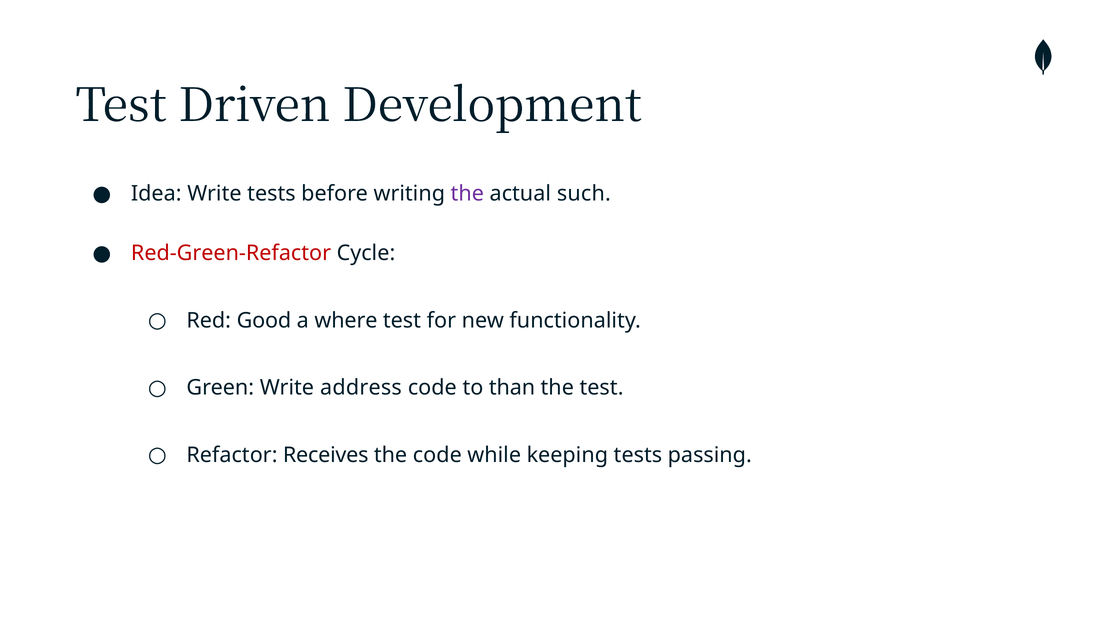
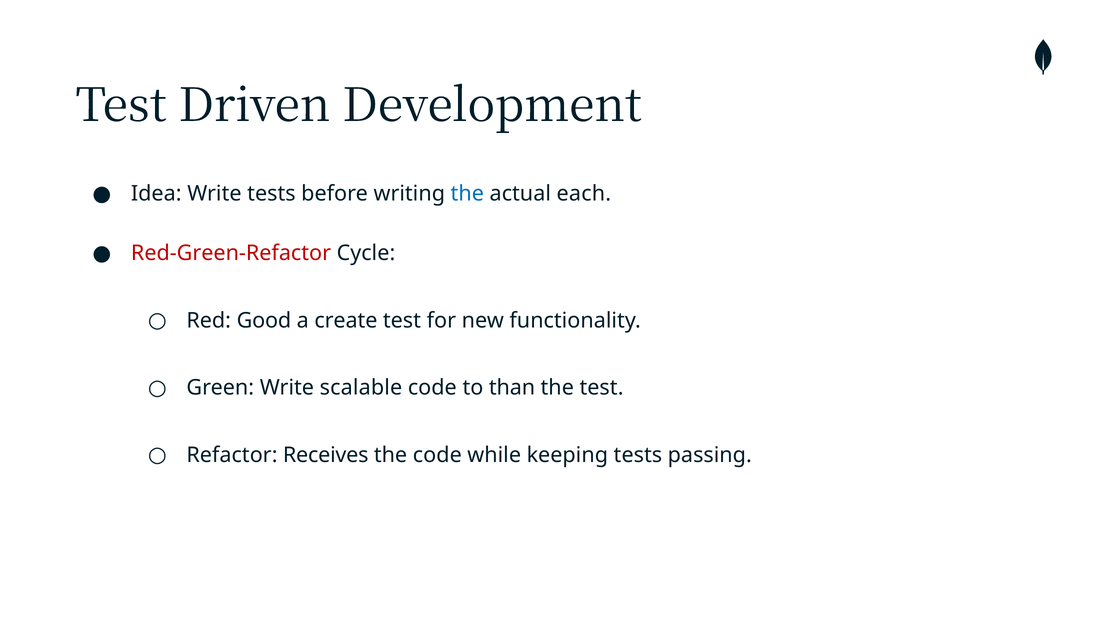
the colour: purple -> blue (467, 194)
such: such -> each (584, 194)
where: where -> create (346, 321)
address: address -> scalable (361, 388)
